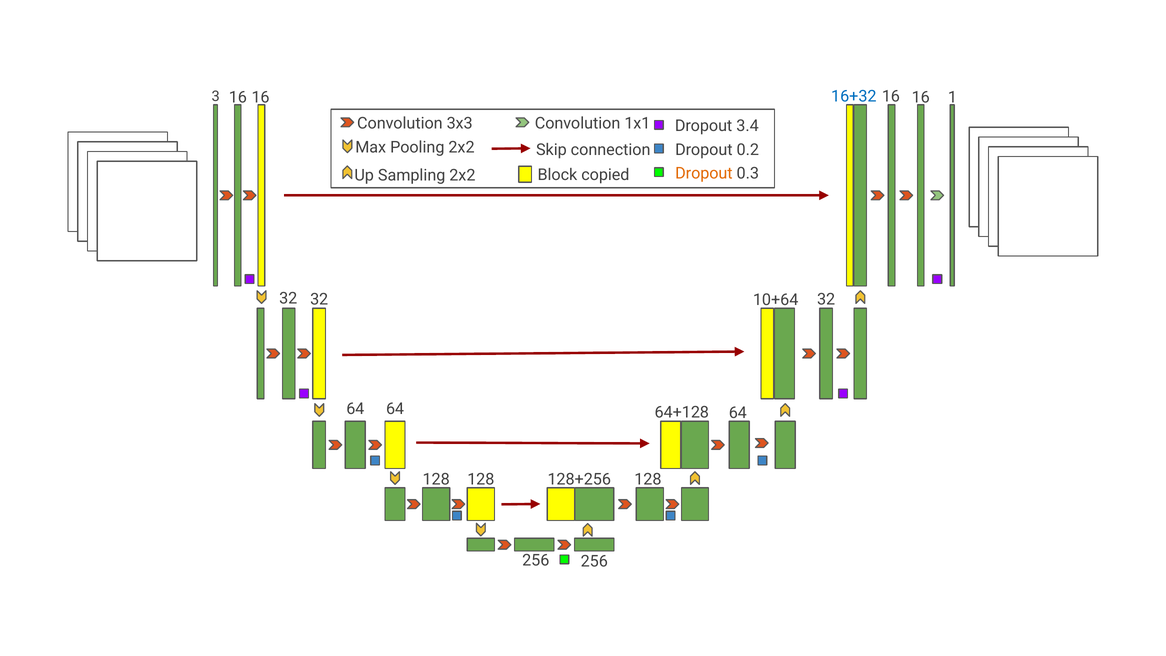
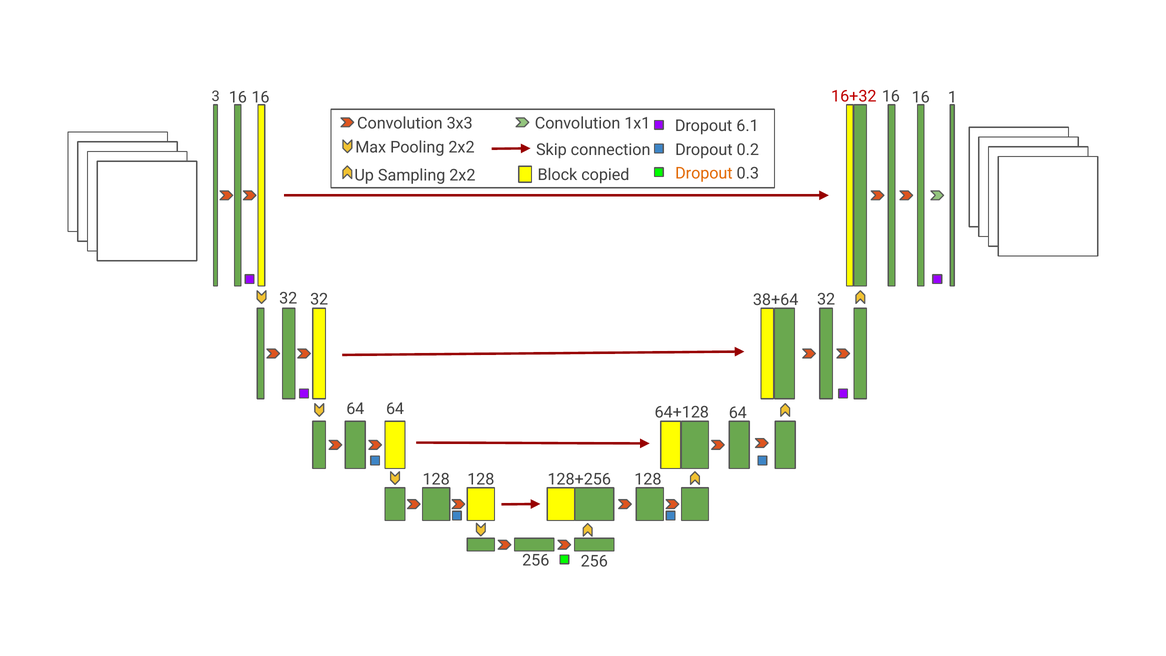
16+32 colour: blue -> red (854, 97)
3.4: 3.4 -> 6.1 (748, 126)
10+64: 10+64 -> 38+64 (776, 300)
